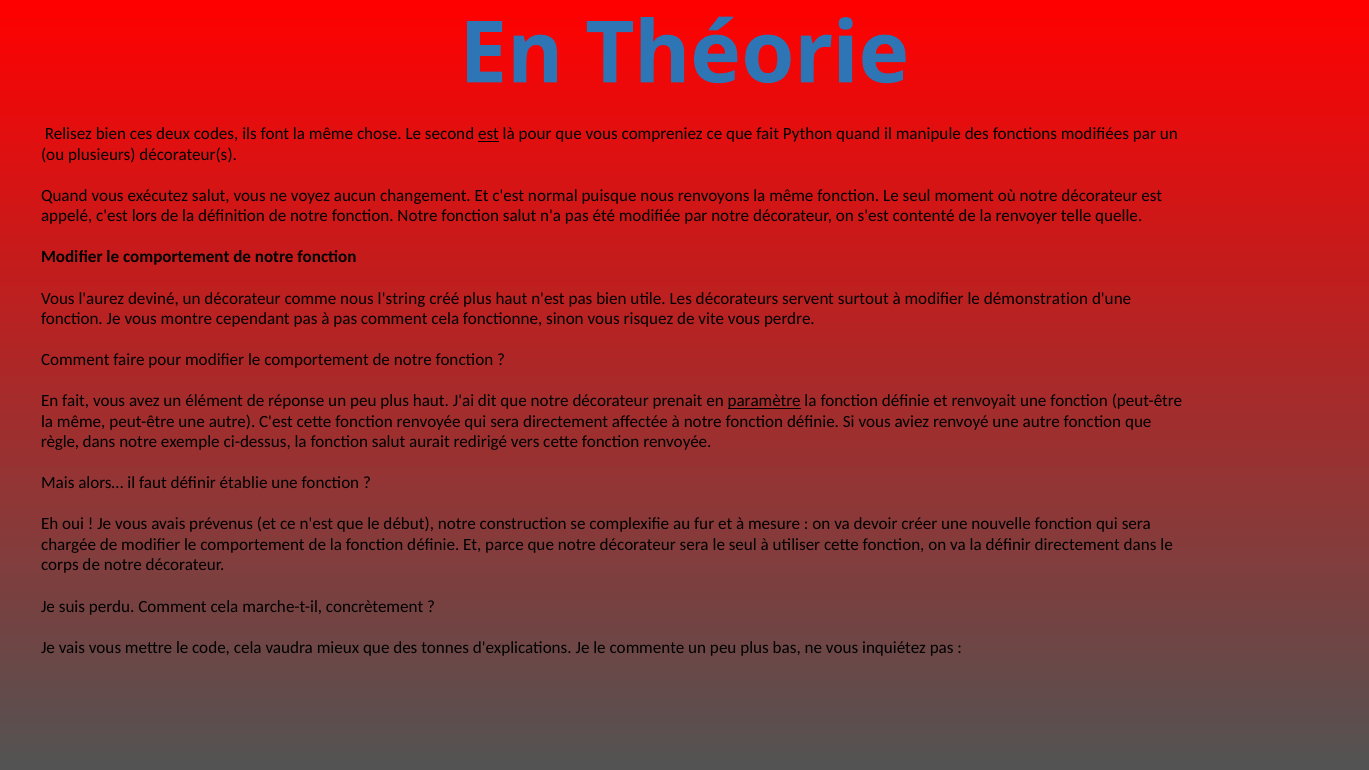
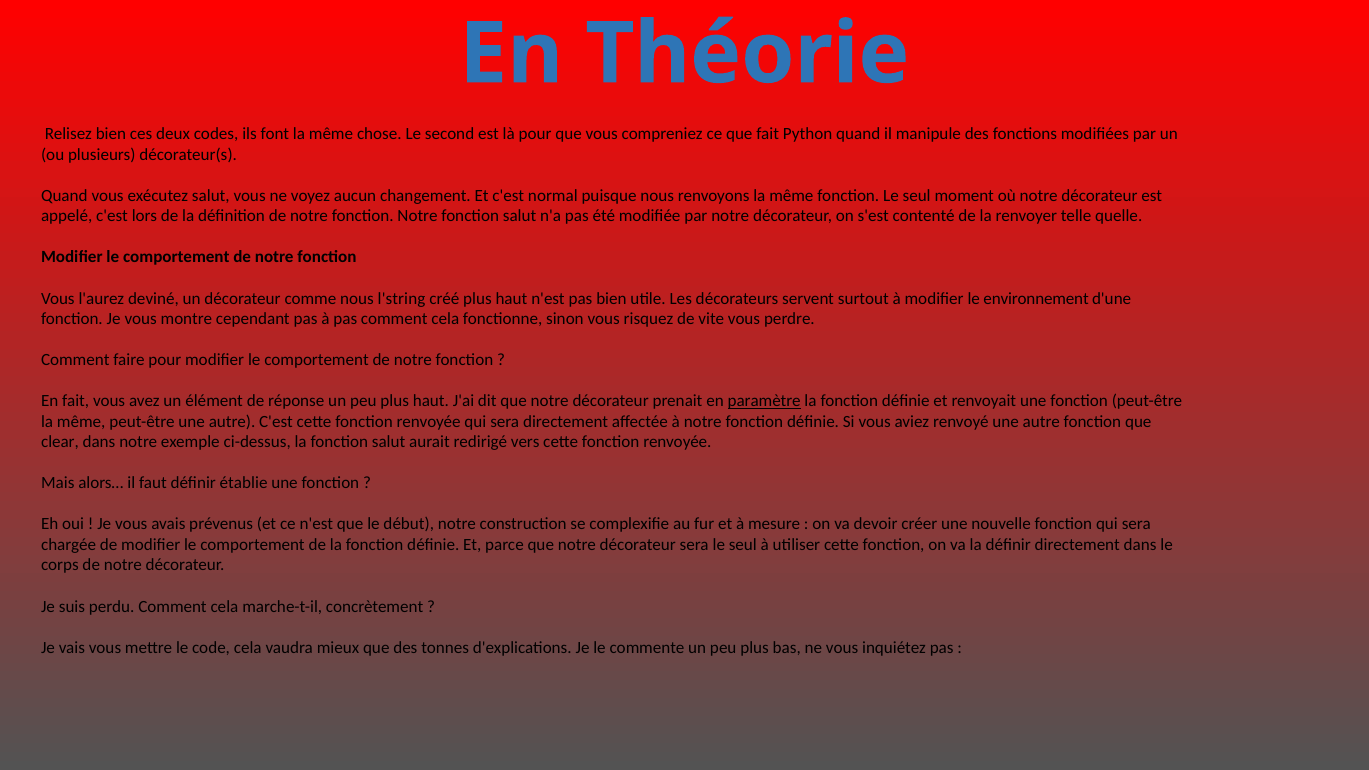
est underline: present -> none (488, 134)
démonstration: démonstration -> environnement (1036, 298)
règle: règle -> clear (60, 442)
